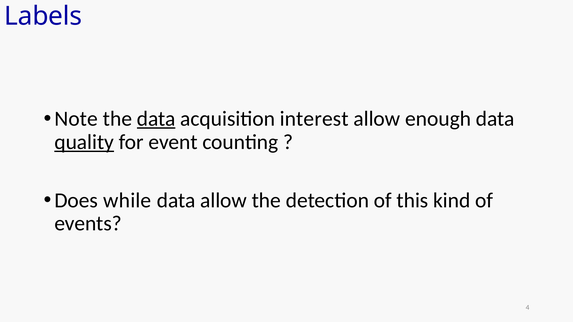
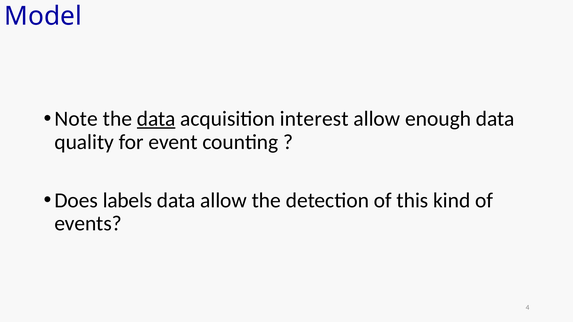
Labels: Labels -> Model (43, 16)
quality underline: present -> none (84, 142)
while: while -> labels (128, 201)
